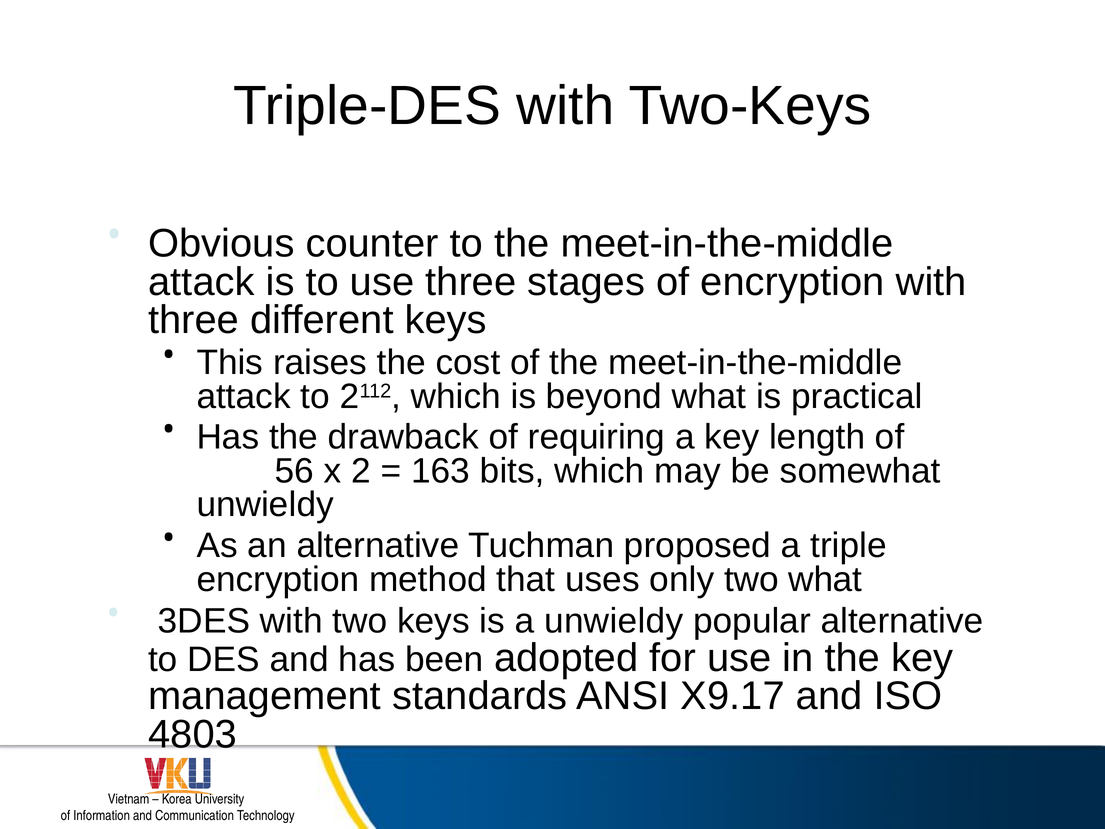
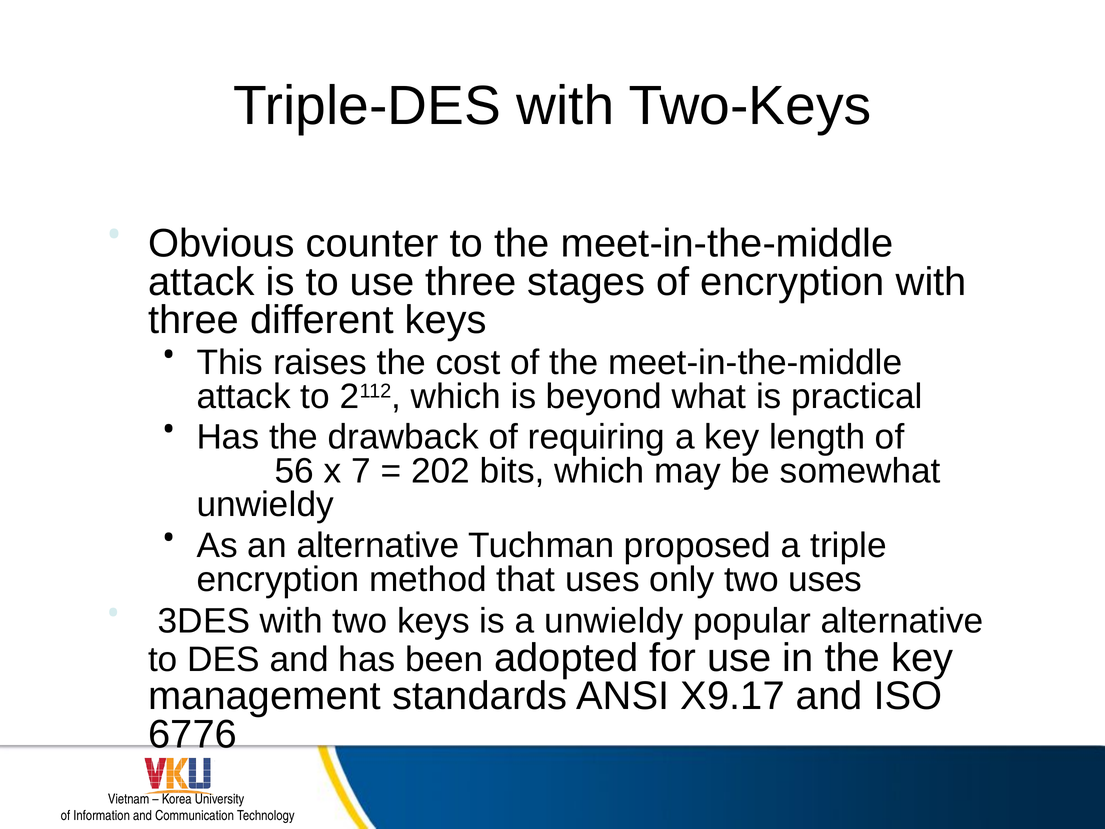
2: 2 -> 7 (361, 471)
163: 163 -> 202 (441, 471)
two what: what -> uses (825, 579)
4803: 4803 -> 6776 (193, 734)
